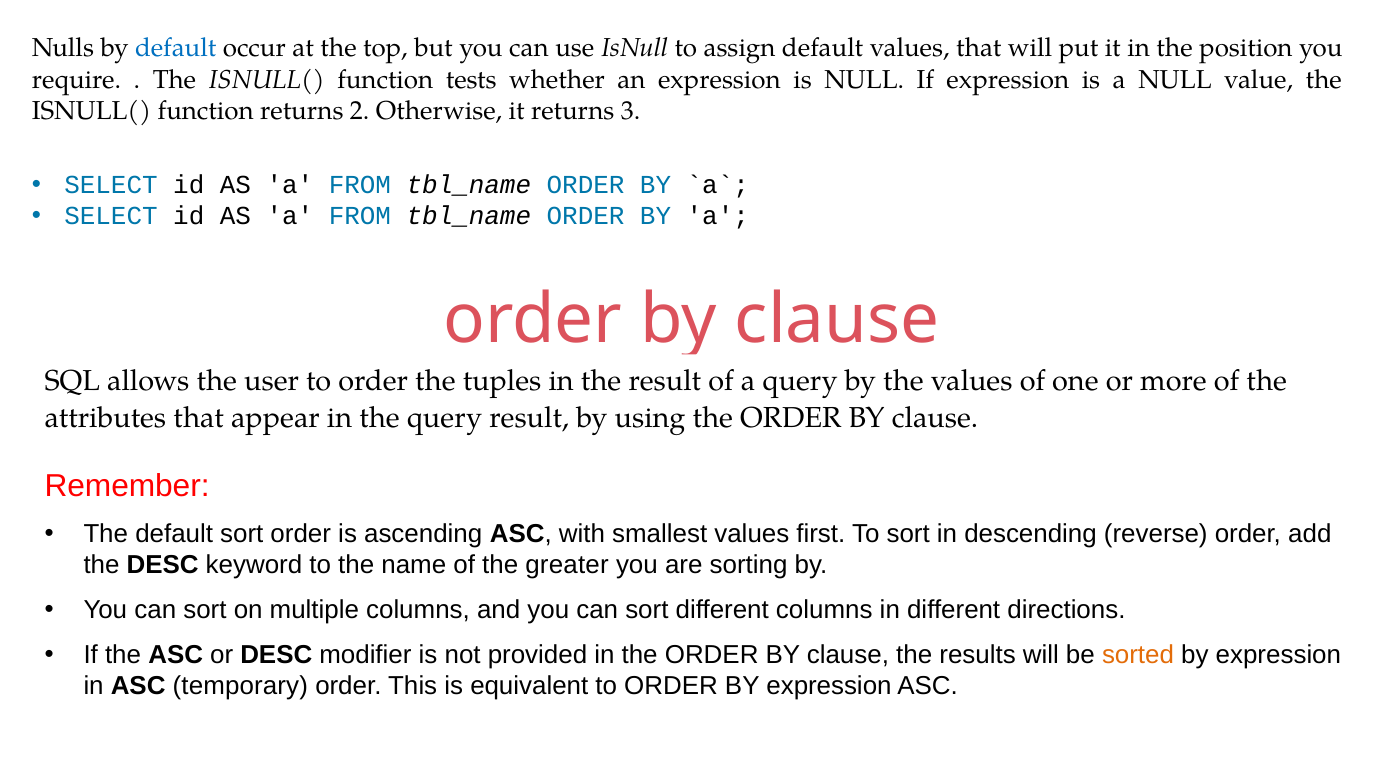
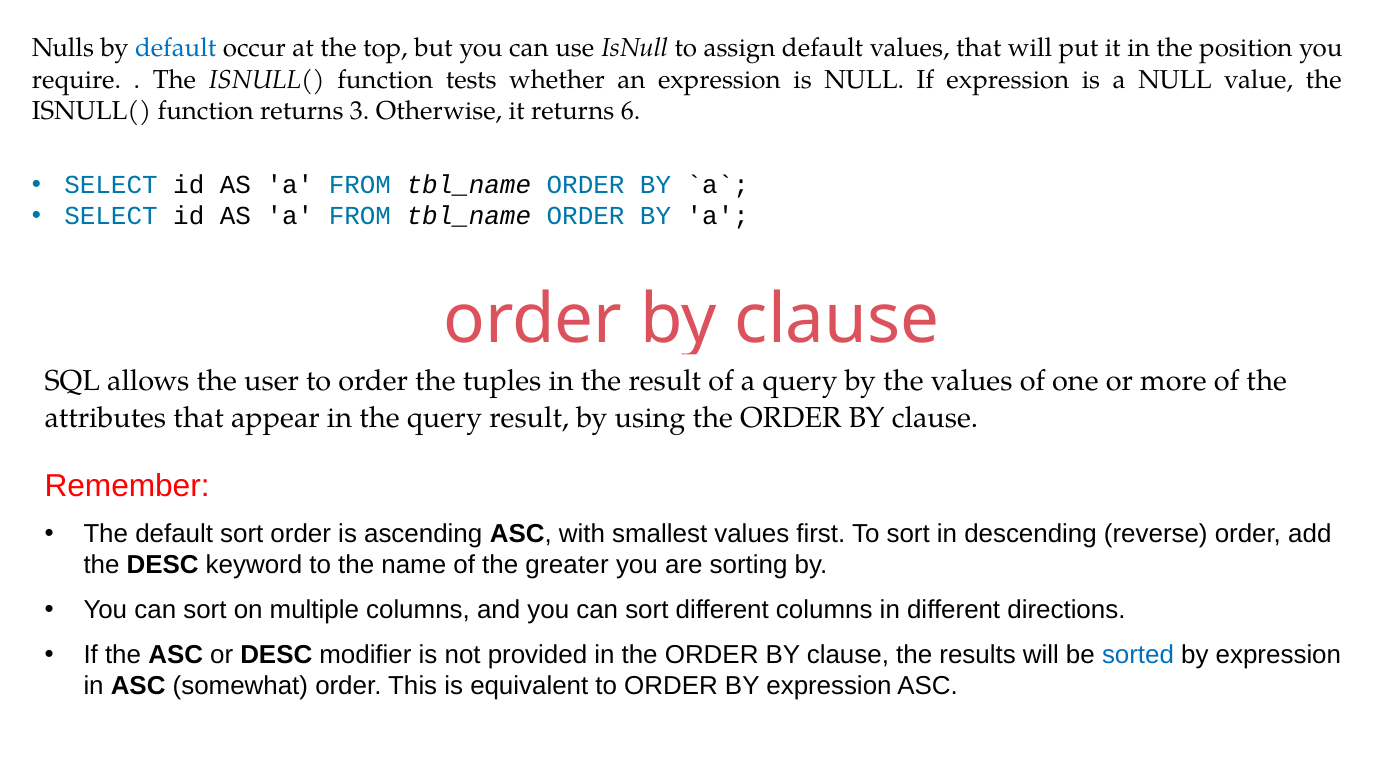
2: 2 -> 3 (360, 111)
3: 3 -> 6 (631, 111)
sorted colour: orange -> blue (1138, 655)
temporary: temporary -> somewhat (240, 686)
